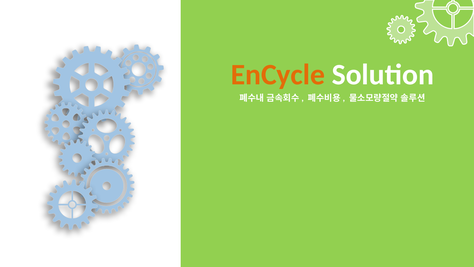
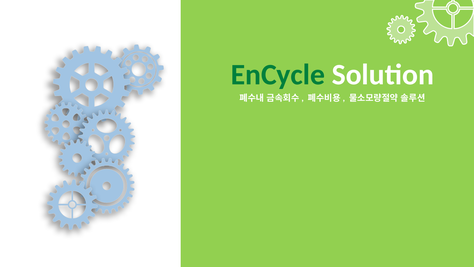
EnCycle colour: orange -> green (278, 75)
